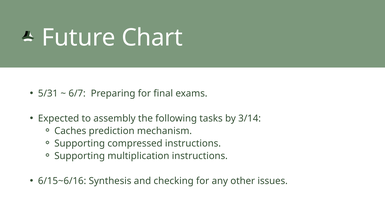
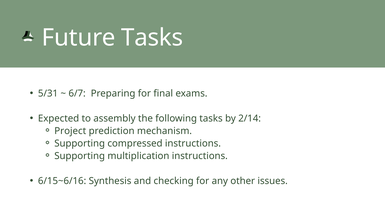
Future Chart: Chart -> Tasks (152, 38)
3/14: 3/14 -> 2/14 (250, 118)
Caches: Caches -> Project (70, 131)
